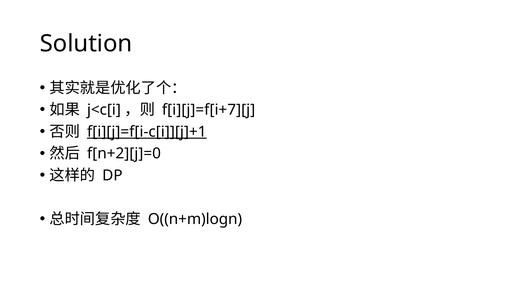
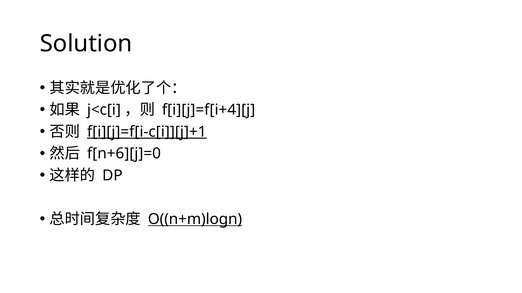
f[i][j]=f[i+7][j: f[i][j]=f[i+7][j -> f[i][j]=f[i+4][j (209, 110)
f[n+2][j]=0: f[n+2][j]=0 -> f[n+6][j]=0 (124, 154)
O((n+m)logn underline: none -> present (195, 220)
